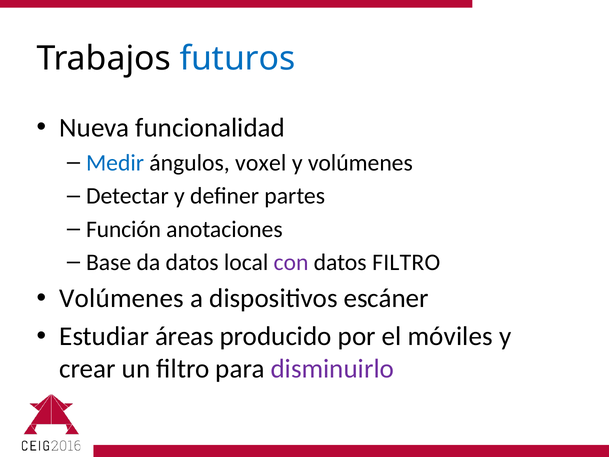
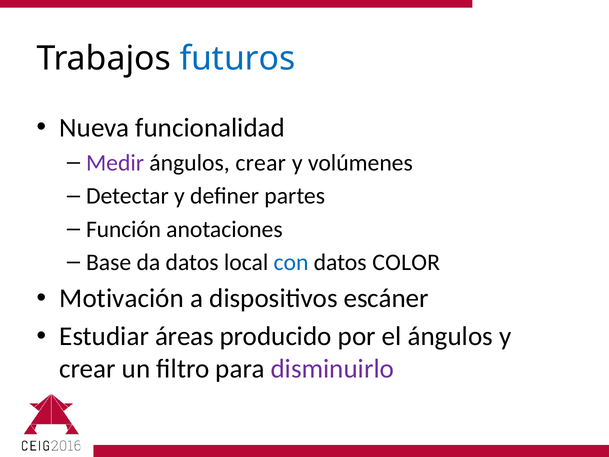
Medir colour: blue -> purple (115, 163)
ángulos voxel: voxel -> crear (261, 163)
con colour: purple -> blue (291, 262)
datos FILTRO: FILTRO -> COLOR (406, 262)
Volúmenes: Volúmenes -> Motivación (122, 298)
el móviles: móviles -> ángulos (450, 336)
